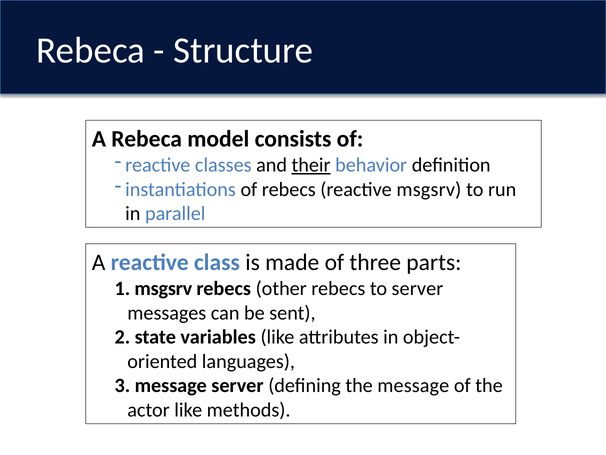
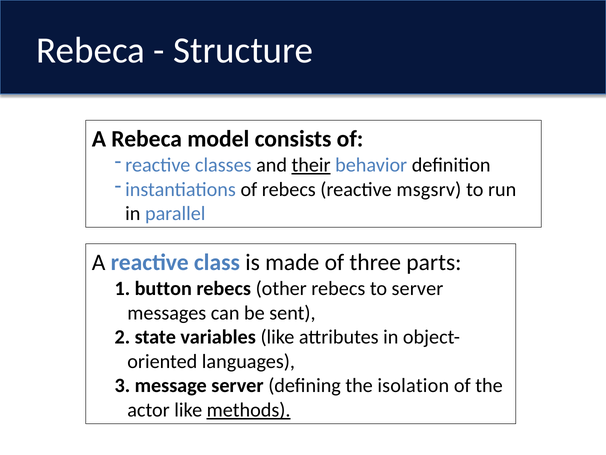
msgsrv: msgsrv -> button (163, 288)
the message: message -> isolation (413, 385)
methods underline: none -> present (249, 410)
